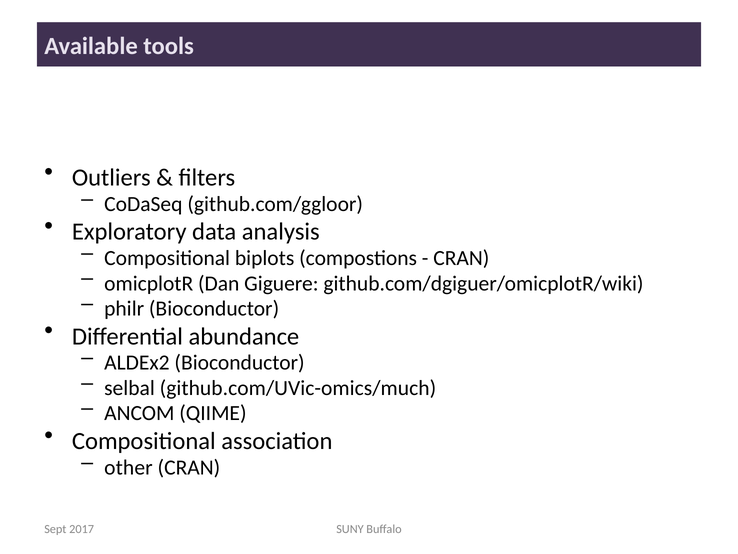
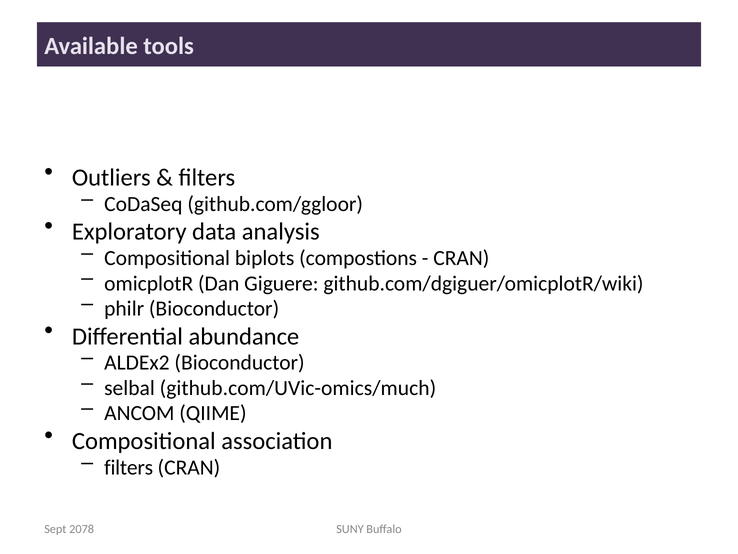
other: other -> filters (129, 467)
2017: 2017 -> 2078 (82, 529)
